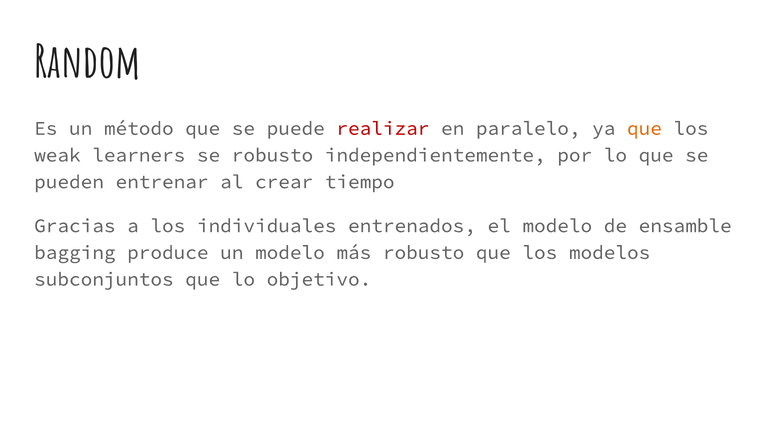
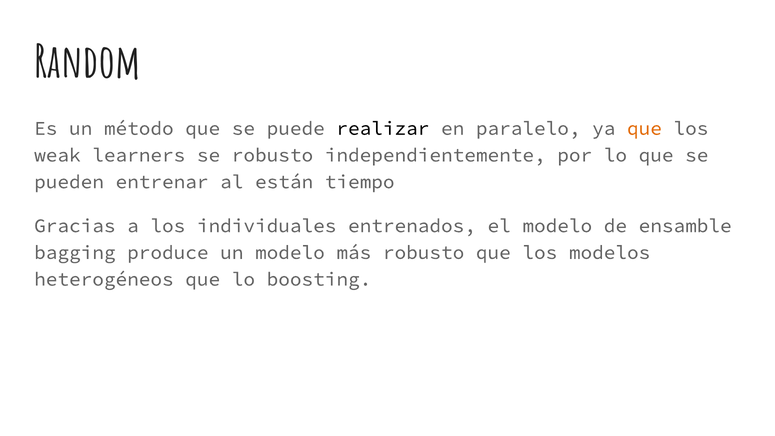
realizar colour: red -> black (383, 128)
crear: crear -> están (284, 182)
subconjuntos: subconjuntos -> heterogéneos (104, 279)
objetivo: objetivo -> boosting (319, 279)
